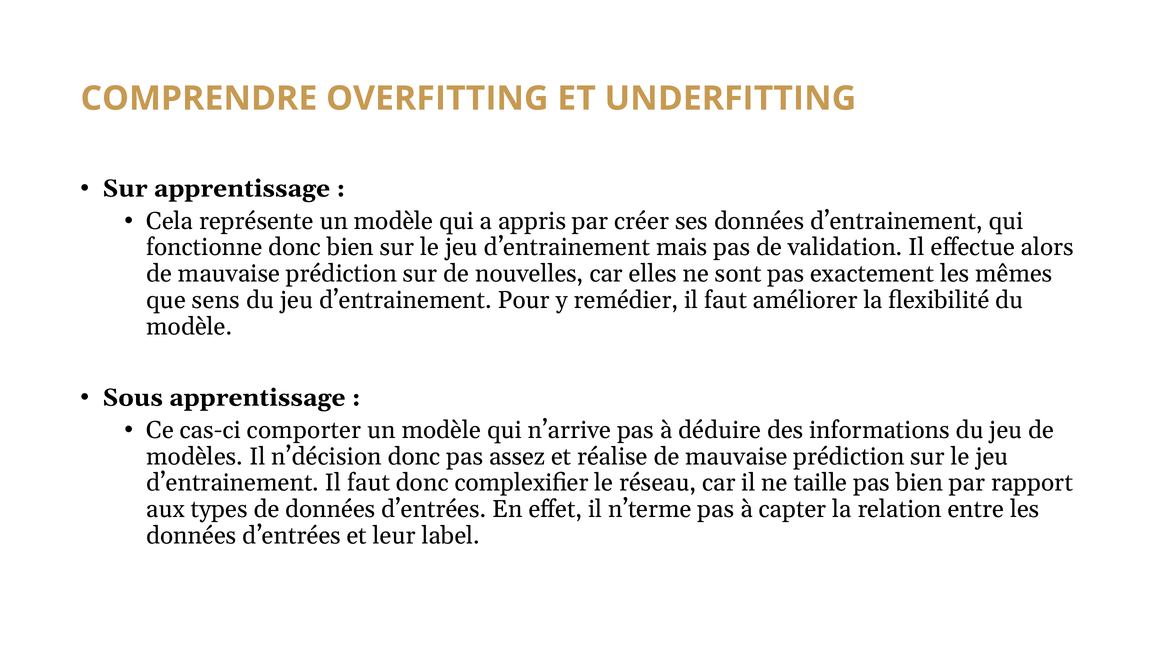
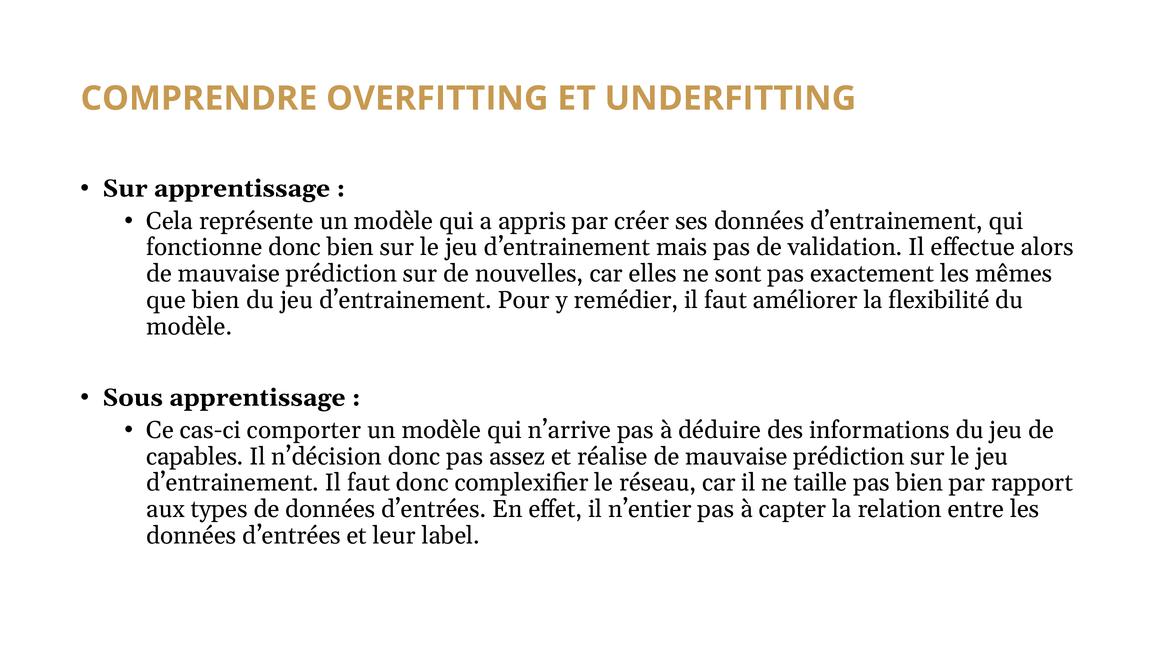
que sens: sens -> bien (216, 300)
modèles: modèles -> capables (195, 456)
n’terme: n’terme -> n’entier (650, 509)
